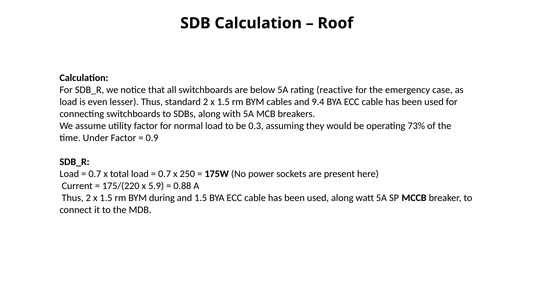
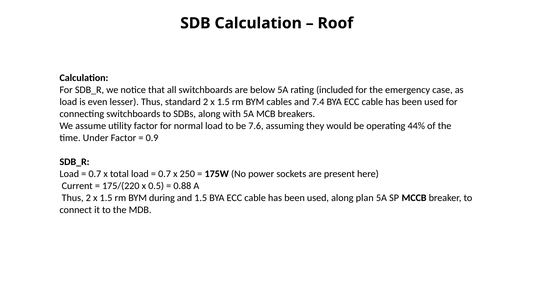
reactive: reactive -> included (335, 90)
9.4: 9.4 -> 7.4 (318, 102)
0.3: 0.3 -> 7.6 (256, 126)
73%: 73% -> 44% (416, 126)
5.9: 5.9 -> 0.5 (156, 186)
watt: watt -> plan (365, 198)
